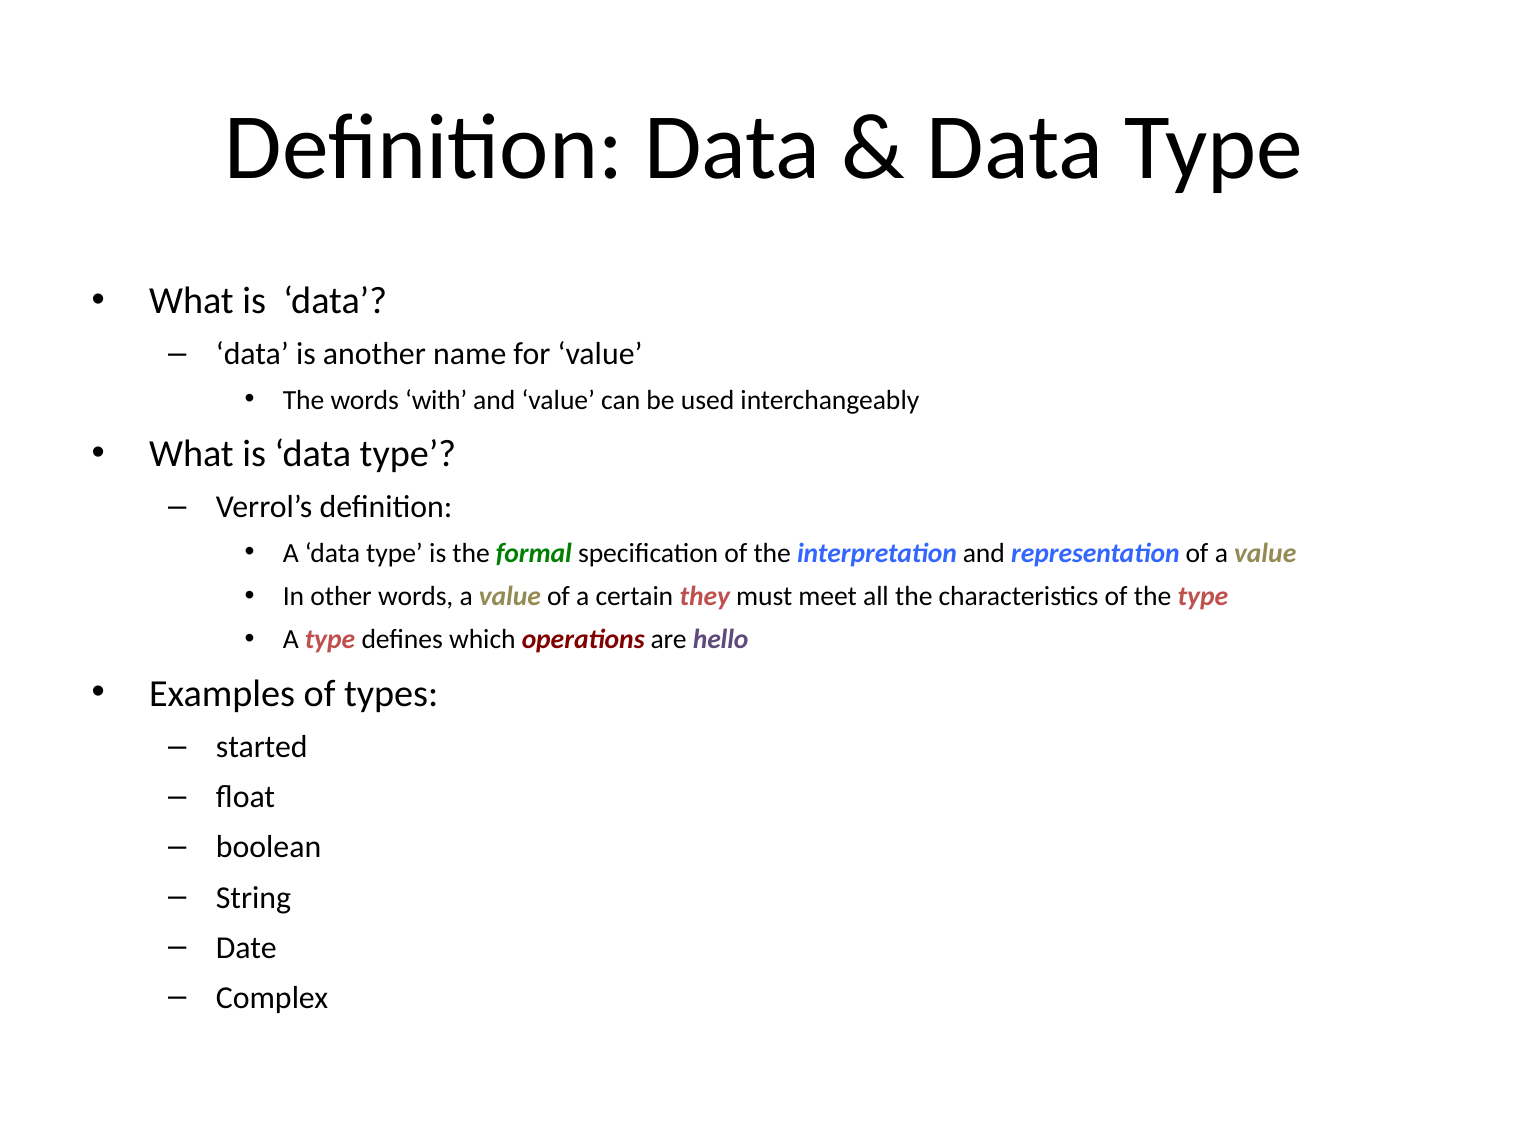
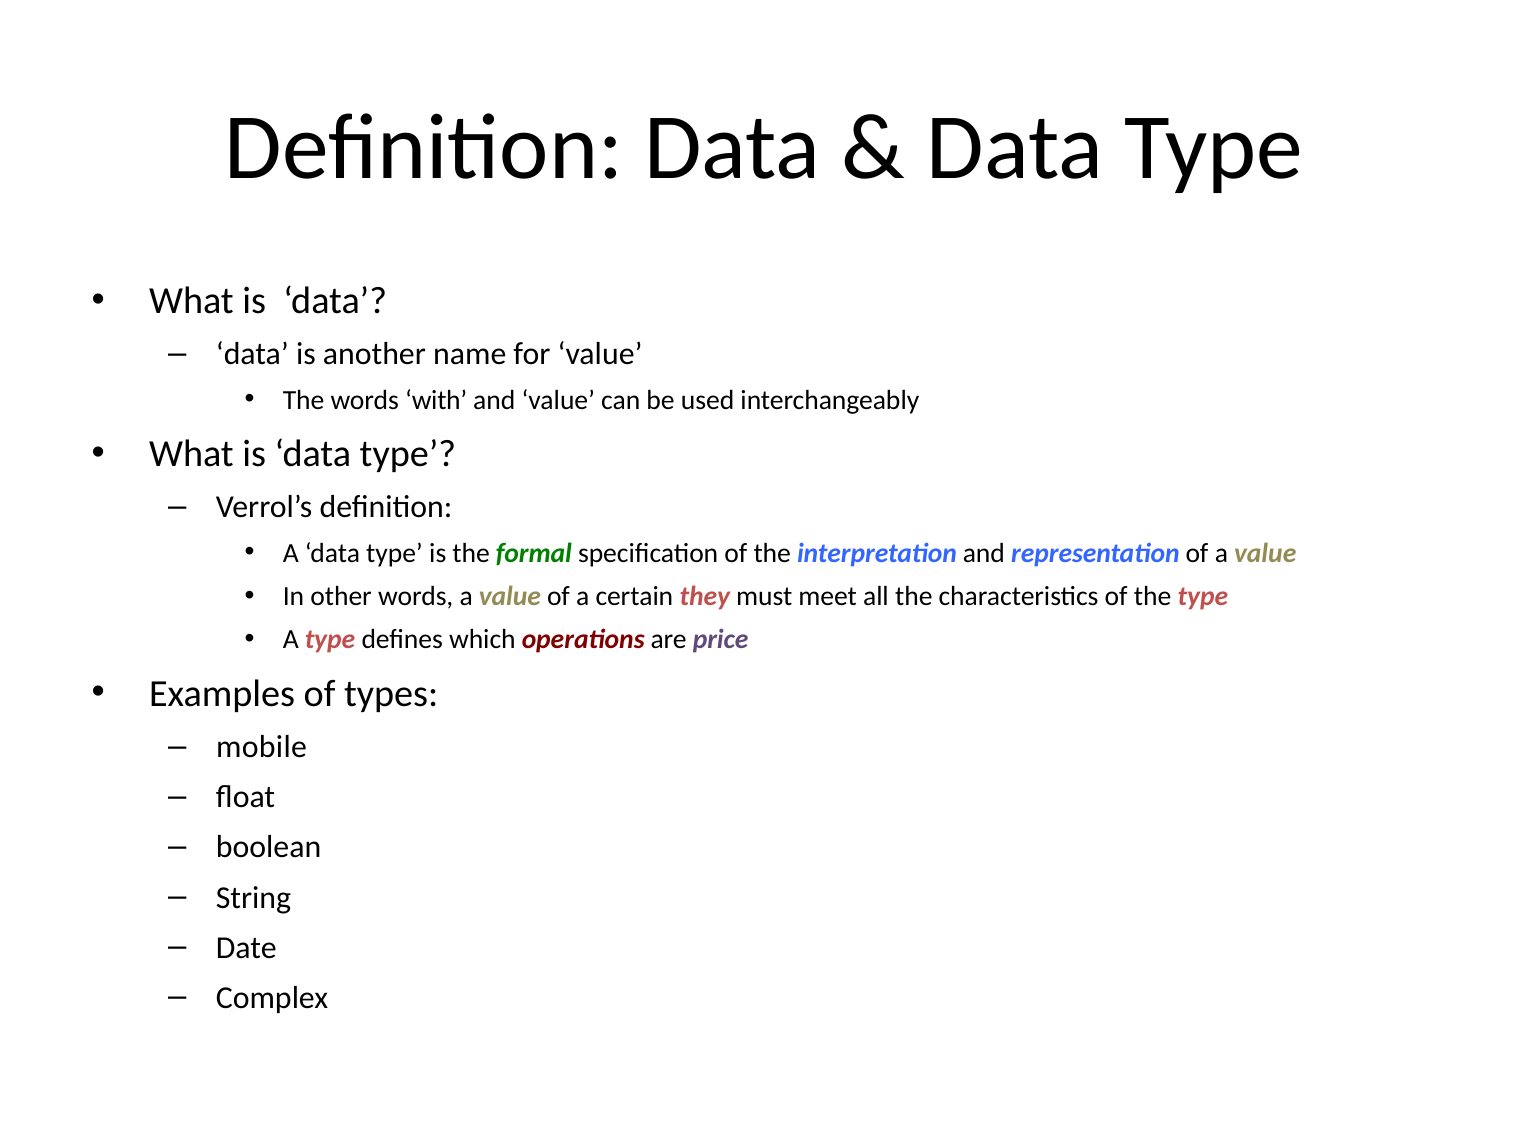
hello: hello -> price (721, 640)
started: started -> mobile (262, 747)
